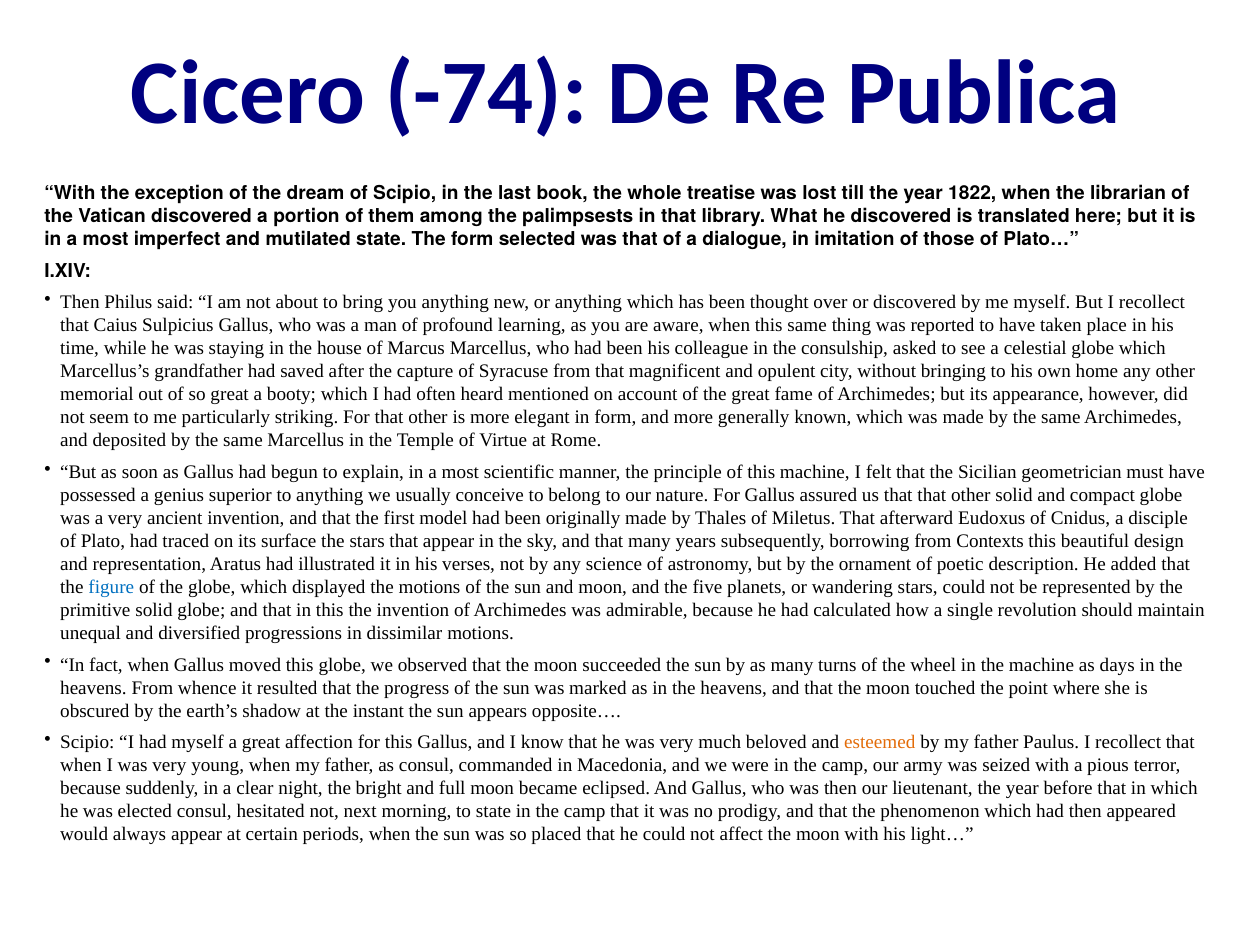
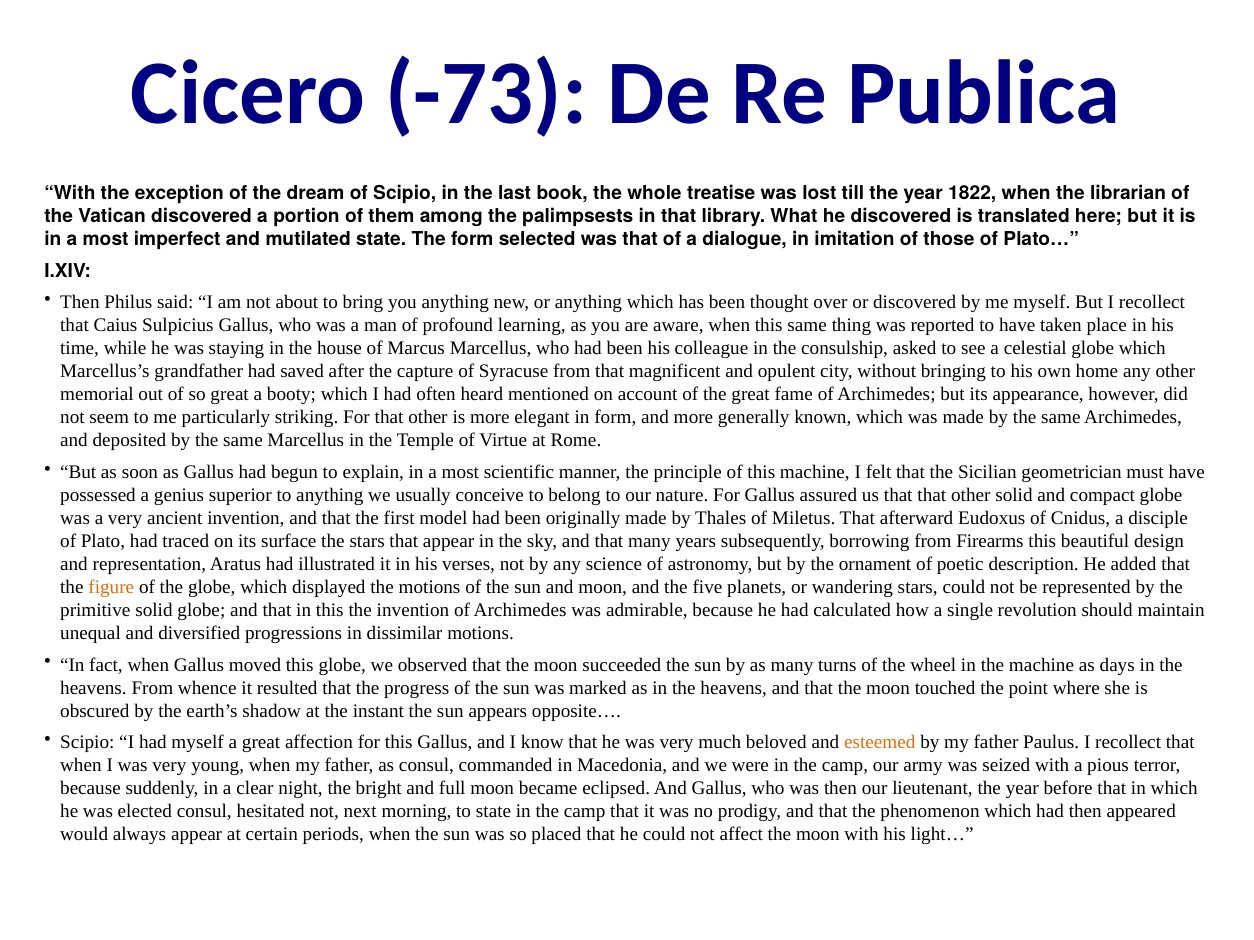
-74: -74 -> -73 (486, 93)
Contexts: Contexts -> Firearms (990, 541)
figure colour: blue -> orange (111, 587)
